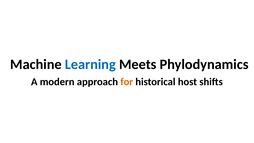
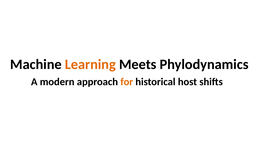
Learning colour: blue -> orange (90, 64)
